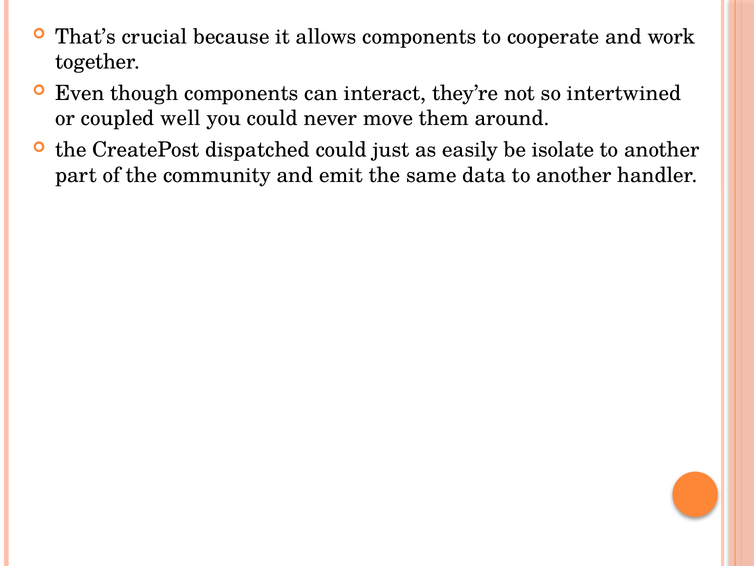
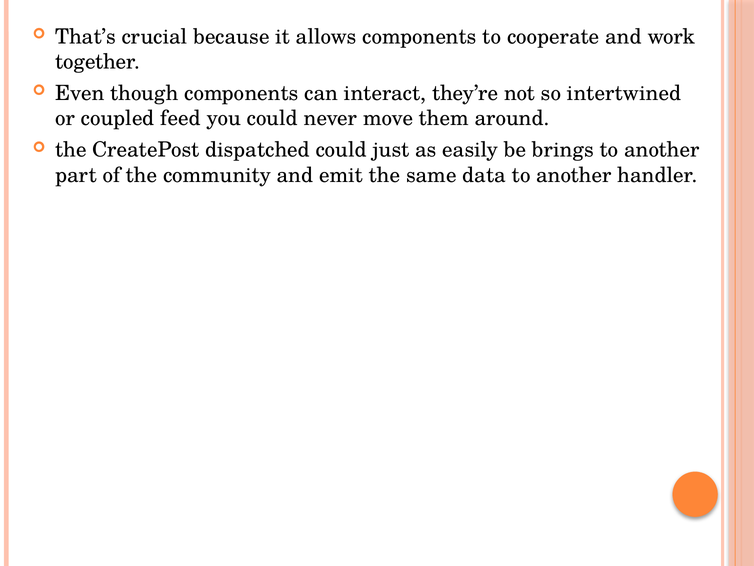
well: well -> feed (181, 118)
isolate: isolate -> brings (563, 150)
